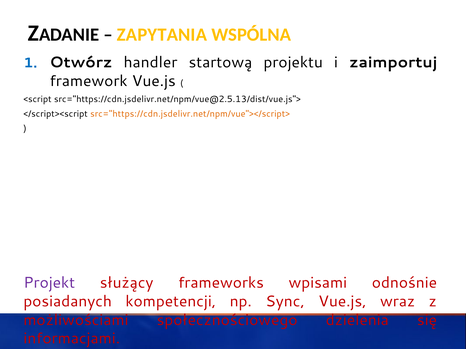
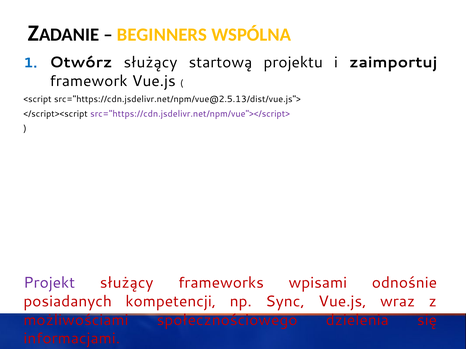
ZAPYTANIA: ZAPYTANIA -> BEGINNERS (162, 35)
Otwórz handler: handler -> służący (150, 62)
src="https://cdn.jsdelivr.net/npm/vue"></script> colour: orange -> purple (190, 114)
